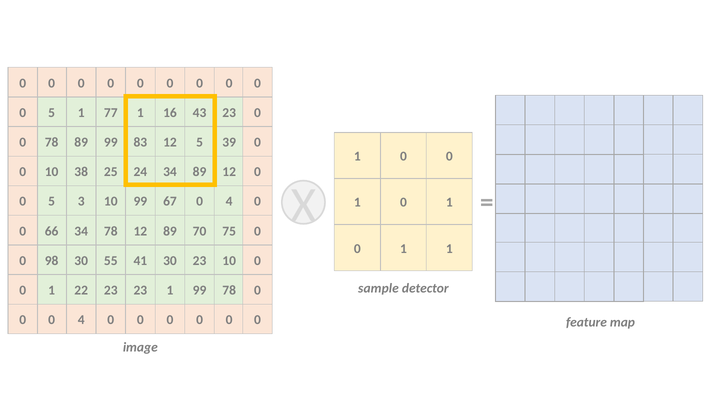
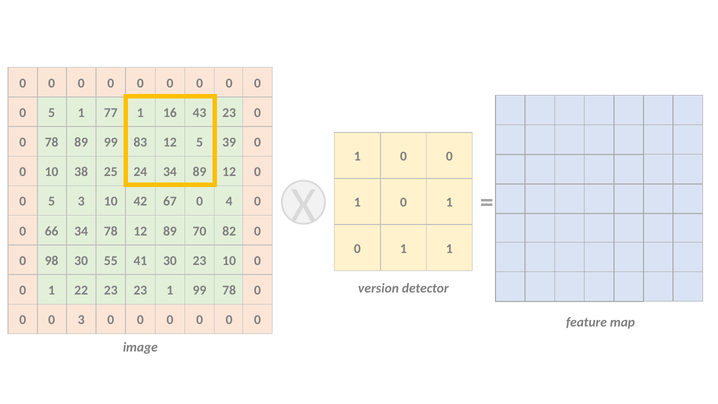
10 99: 99 -> 42 (140, 201)
75: 75 -> 82 (229, 231)
sample: sample -> version (378, 288)
4: 4 -> 3 (81, 320)
